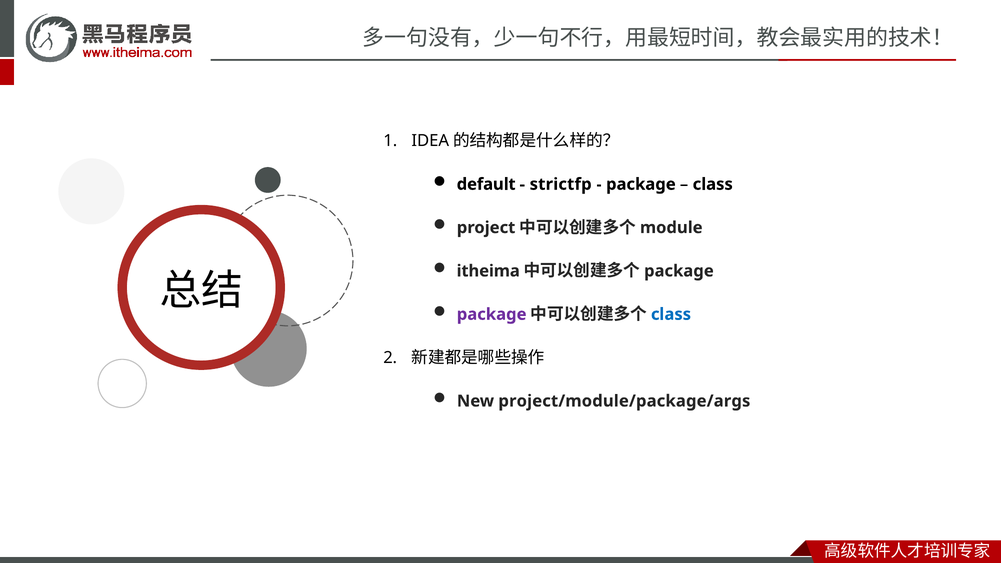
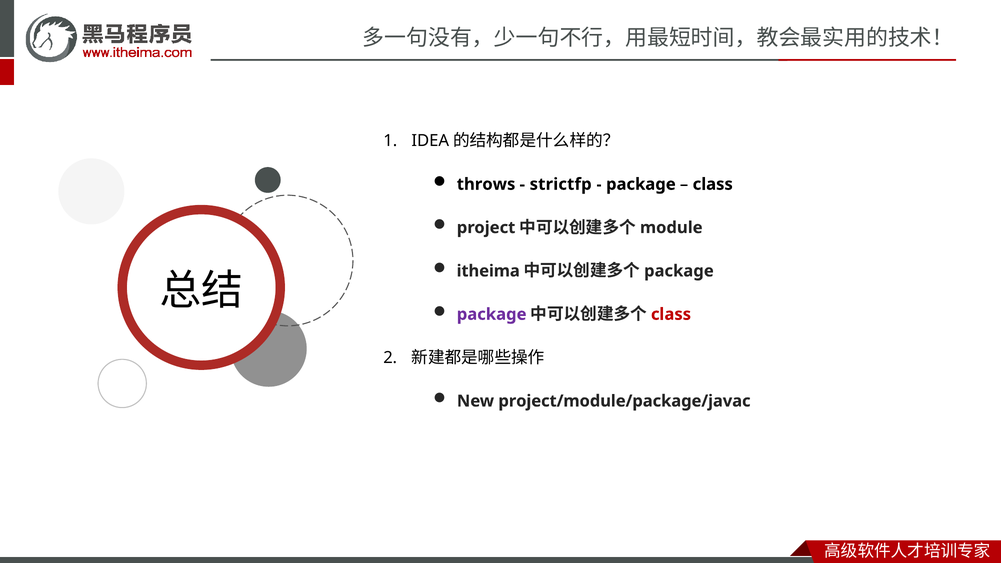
default: default -> throws (486, 184)
class colour: blue -> red (671, 314)
project/module/package/args: project/module/package/args -> project/module/package/javac (624, 401)
